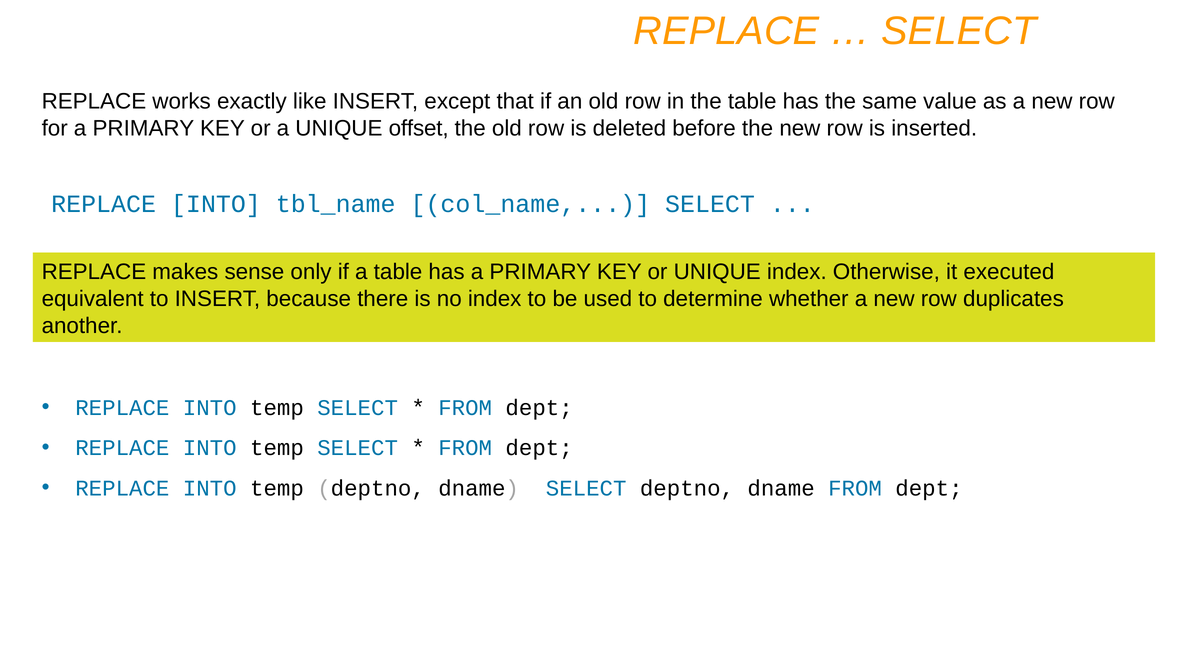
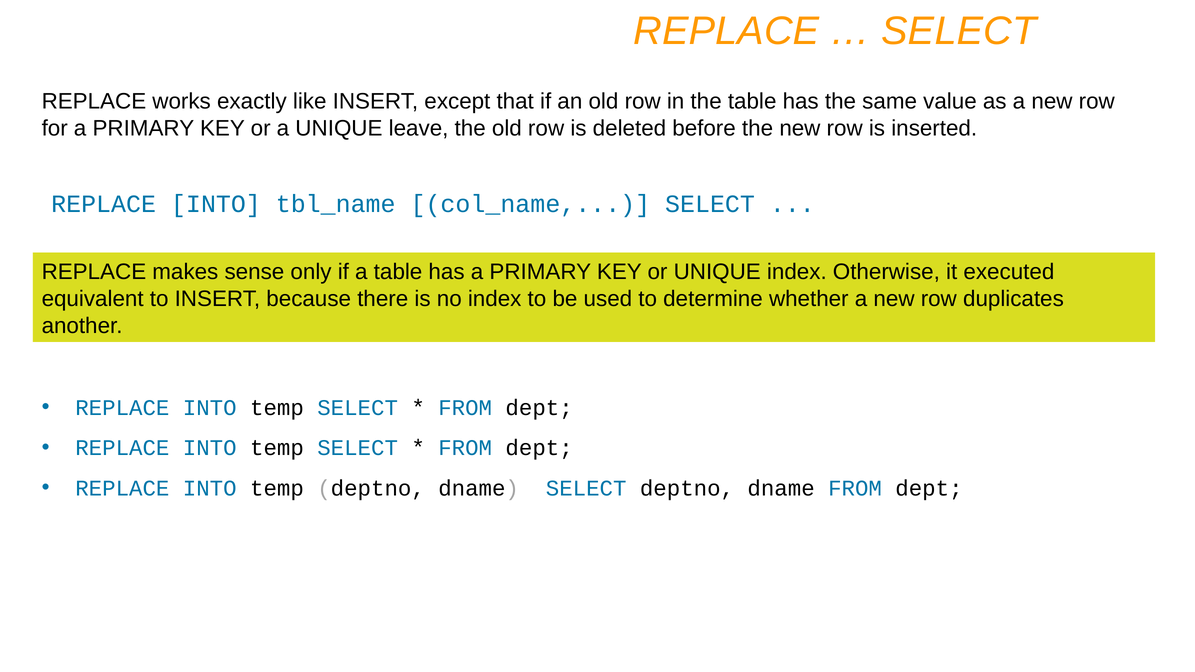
offset: offset -> leave (419, 128)
